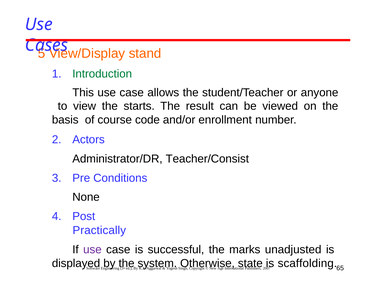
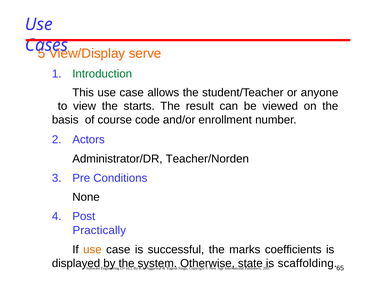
stand: stand -> serve (145, 53)
Teacher/Consist: Teacher/Consist -> Teacher/Norden (207, 159)
use colour: purple -> orange (92, 249)
unadjusted: unadjusted -> coefficients (293, 249)
